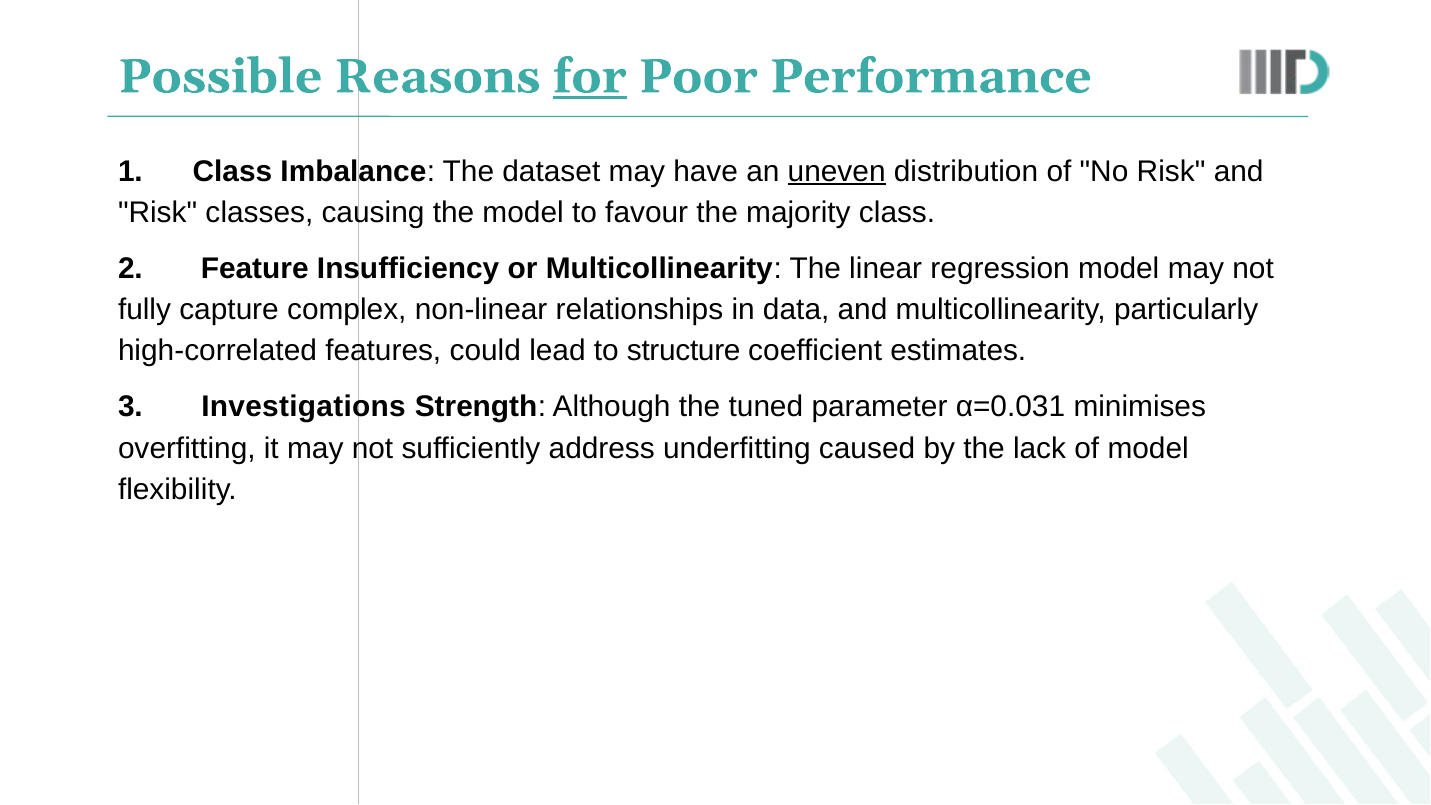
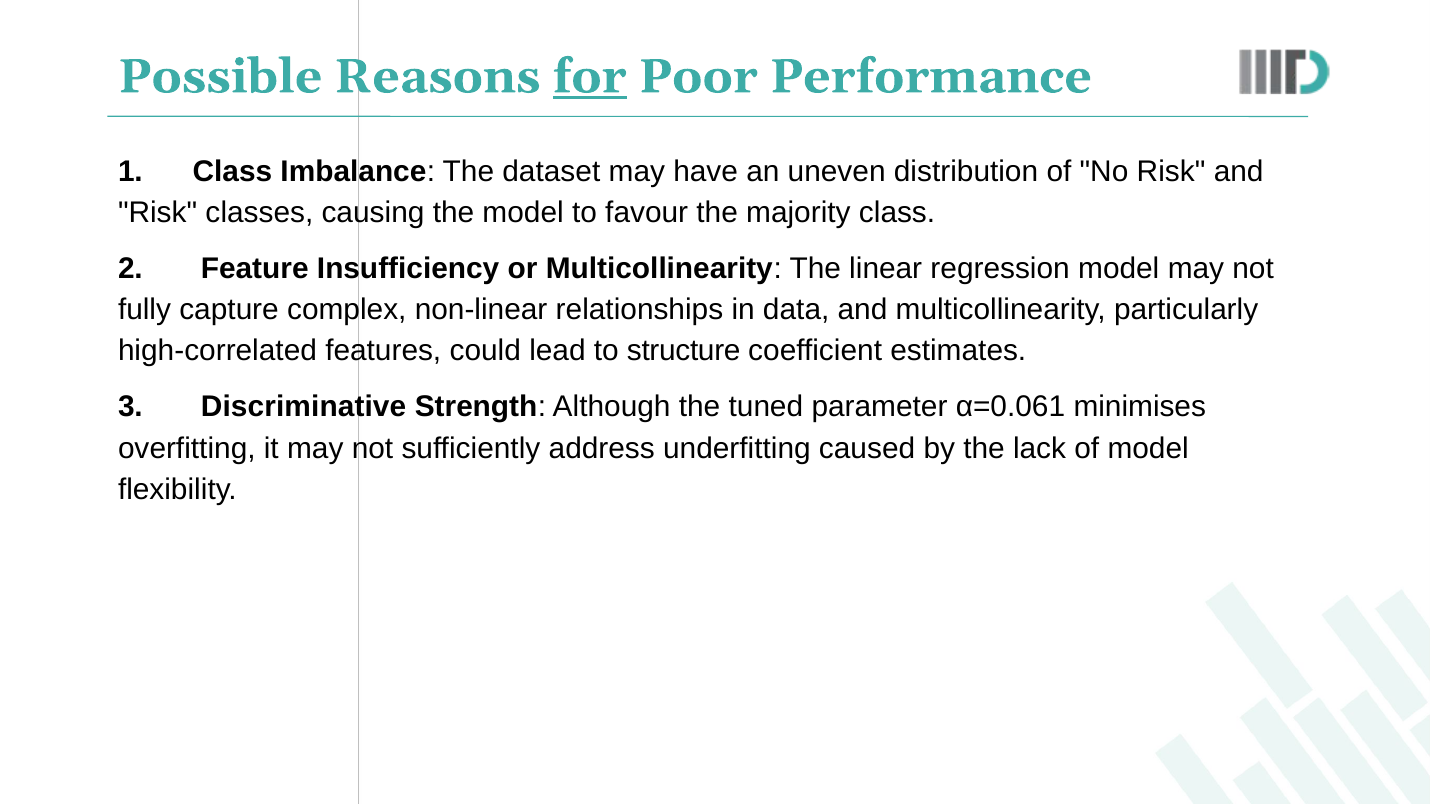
uneven underline: present -> none (837, 171)
Investigations: Investigations -> Discriminative (304, 407)
α=0.031: α=0.031 -> α=0.061 (1010, 407)
